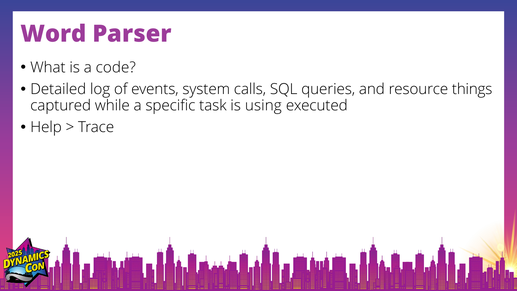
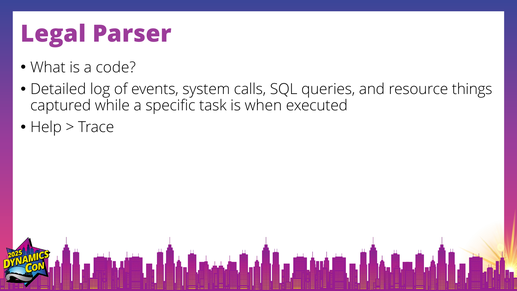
Word: Word -> Legal (53, 34)
using: using -> when (263, 106)
